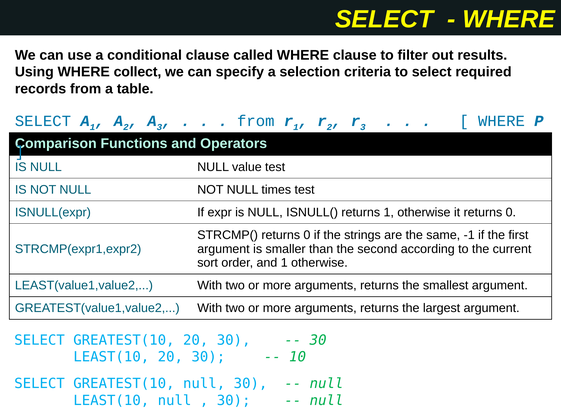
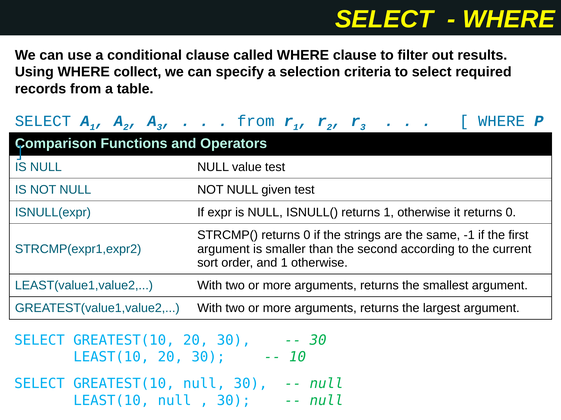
times: times -> given (276, 190)
